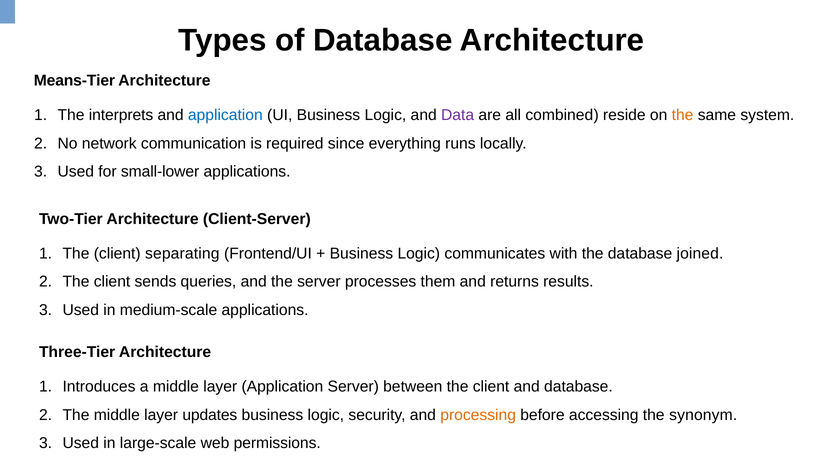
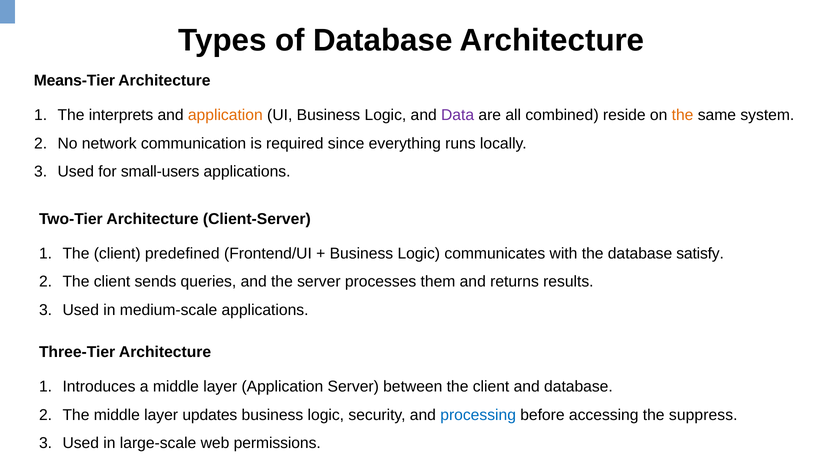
application colour: blue -> orange (225, 115)
small-lower: small-lower -> small-users (160, 172)
separating: separating -> predefined (182, 253)
joined: joined -> satisfy (700, 253)
processing colour: orange -> blue (478, 415)
synonym: synonym -> suppress (703, 415)
